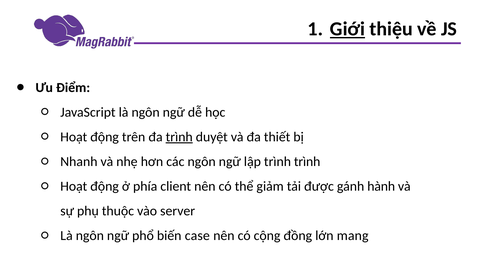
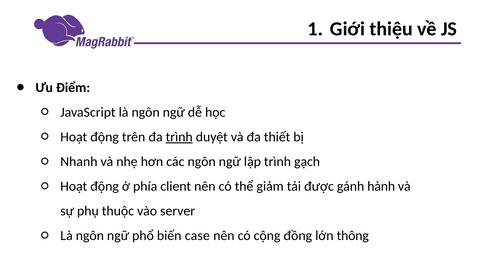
Giới underline: present -> none (348, 29)
trình trình: trình -> gạch (307, 162)
mang: mang -> thông (353, 236)
